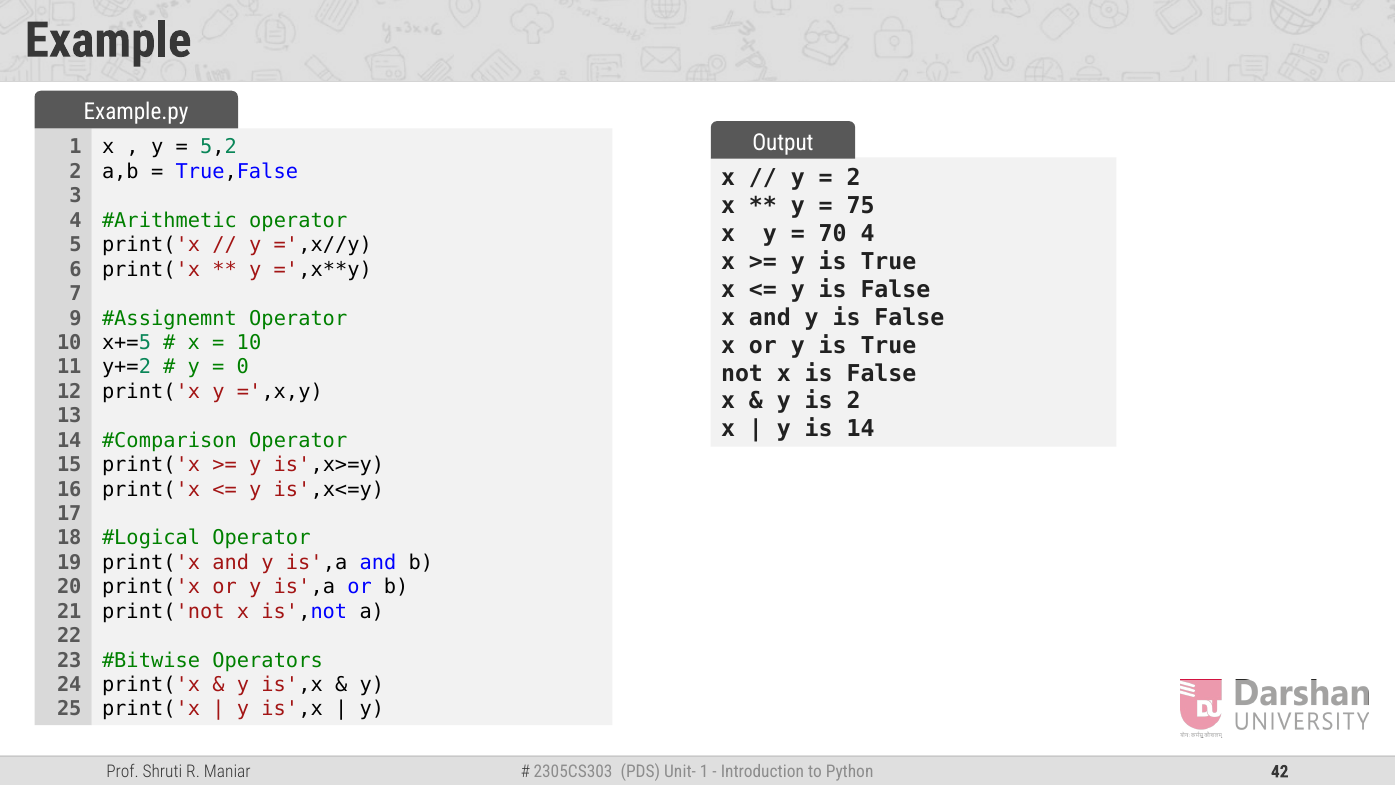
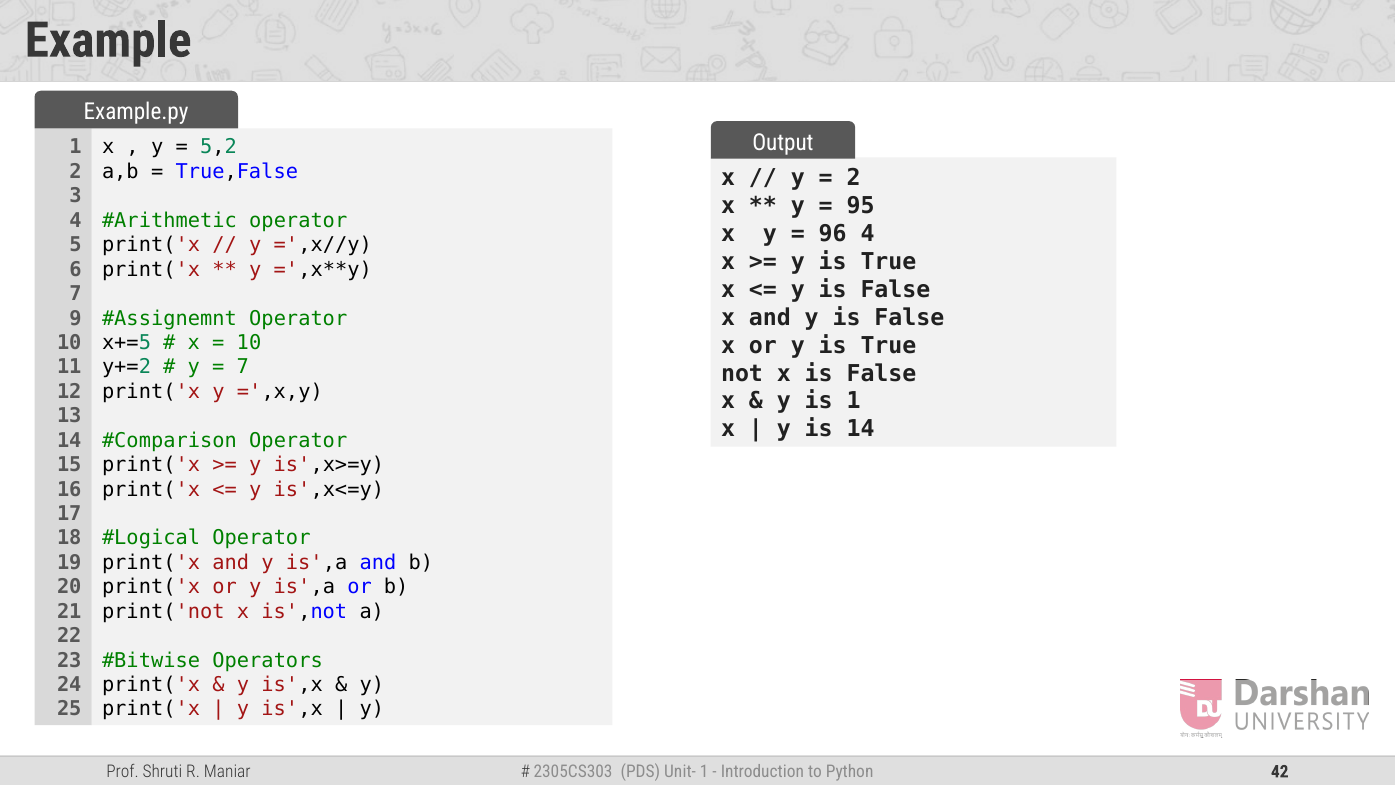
75: 75 -> 95 (861, 206)
70: 70 -> 96 (833, 234)
0: 0 -> 7 (243, 367)
is 2: 2 -> 1 (854, 401)
